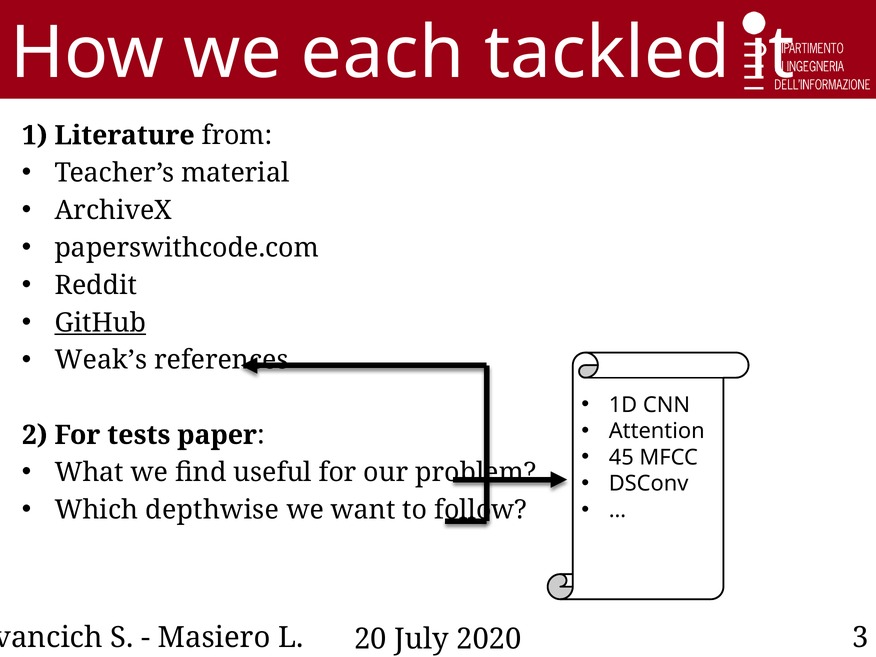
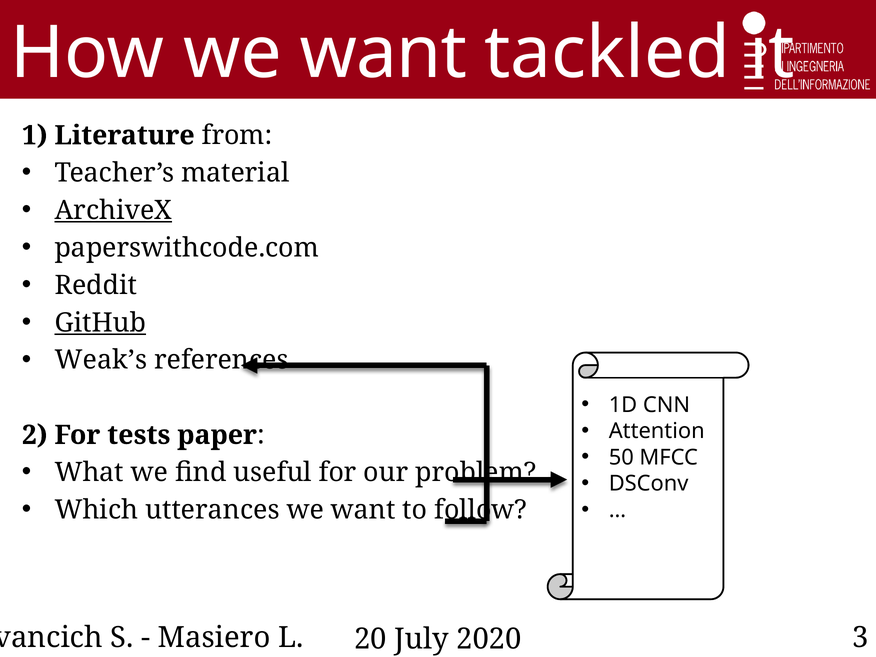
How we each: each -> want (383, 53)
ArchiveX underline: none -> present (113, 210)
45: 45 -> 50 (621, 457)
depthwise: depthwise -> utterances (212, 510)
